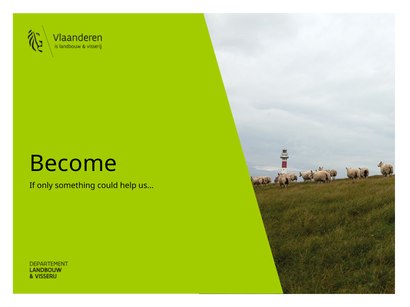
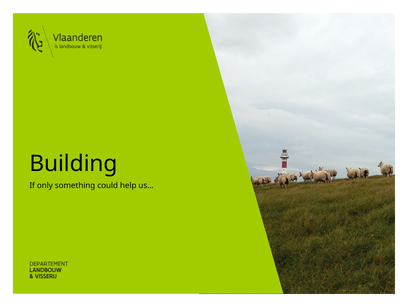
Become: Become -> Building (73, 164)
